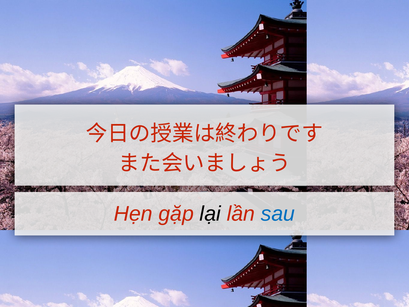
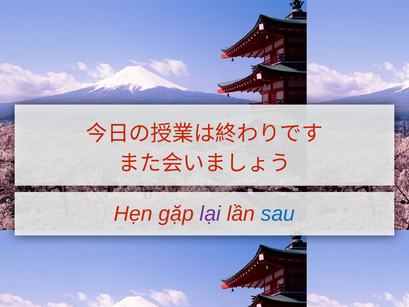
lại colour: black -> purple (210, 214)
